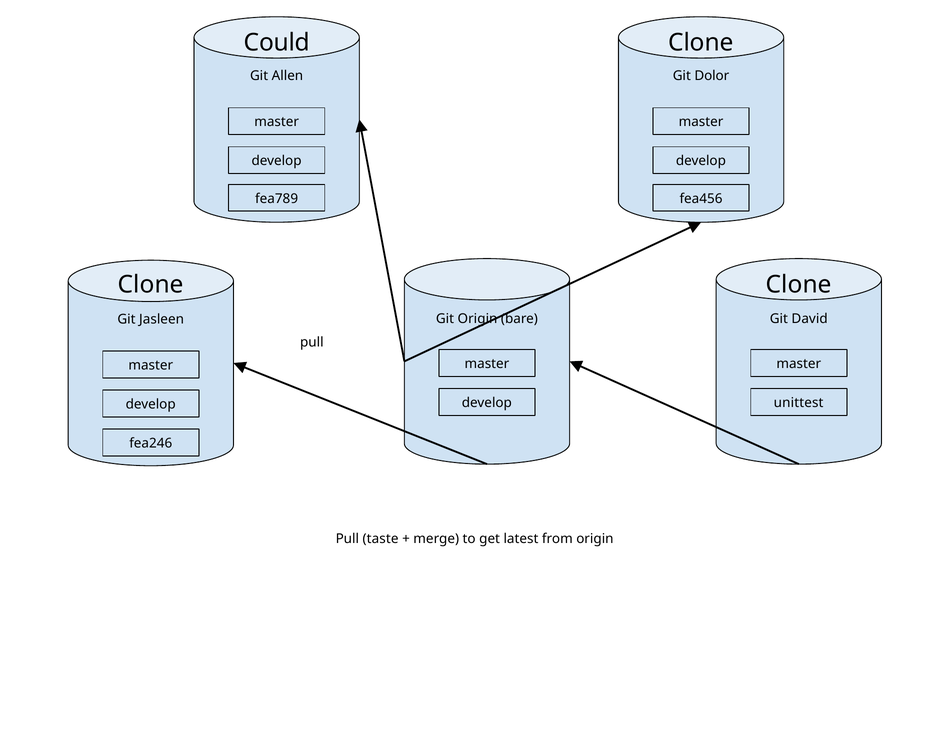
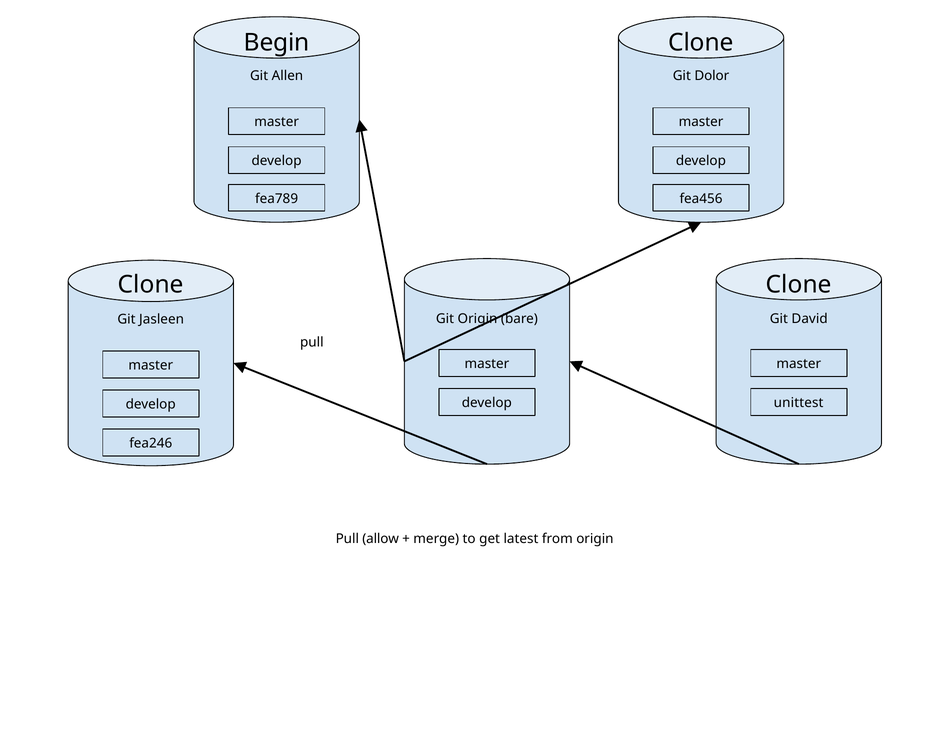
Could: Could -> Begin (277, 43)
taste: taste -> allow (381, 538)
